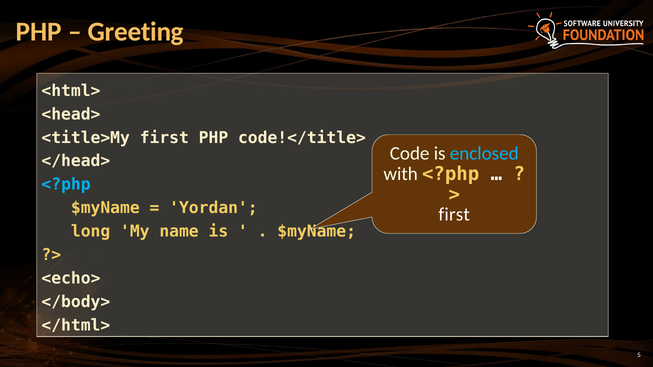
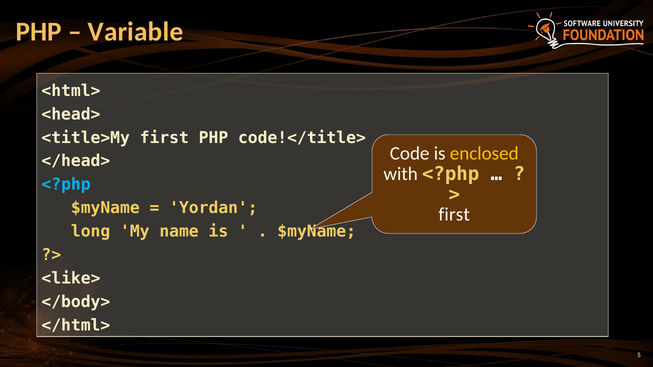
Greeting: Greeting -> Variable (136, 32)
enclosed colour: light blue -> yellow (484, 154)
<echo>: <echo> -> <like> (71, 279)
